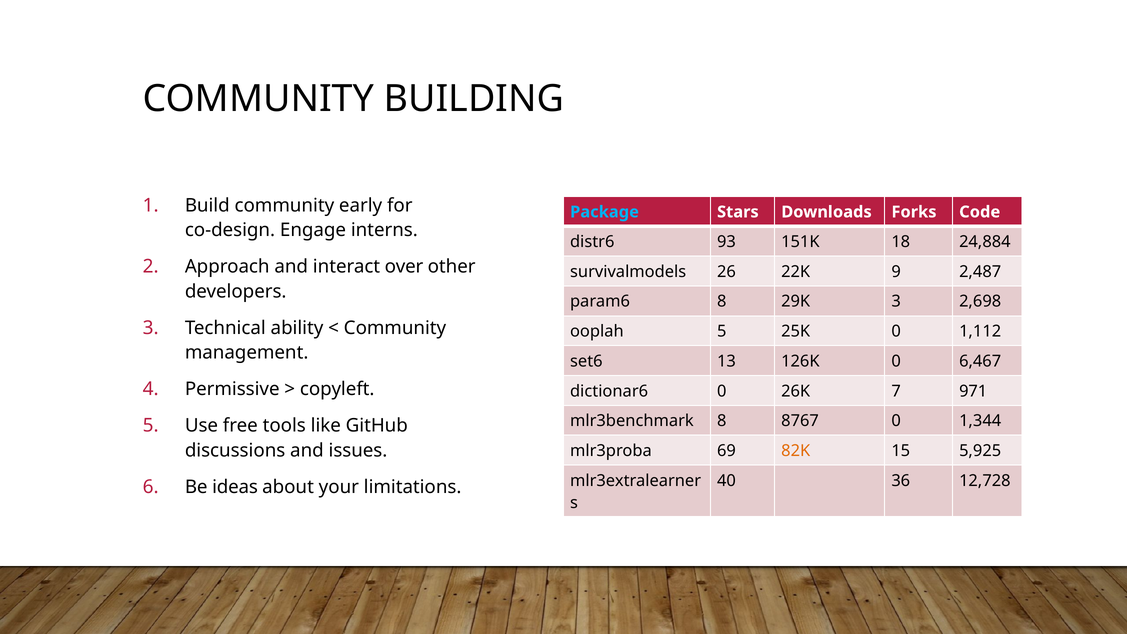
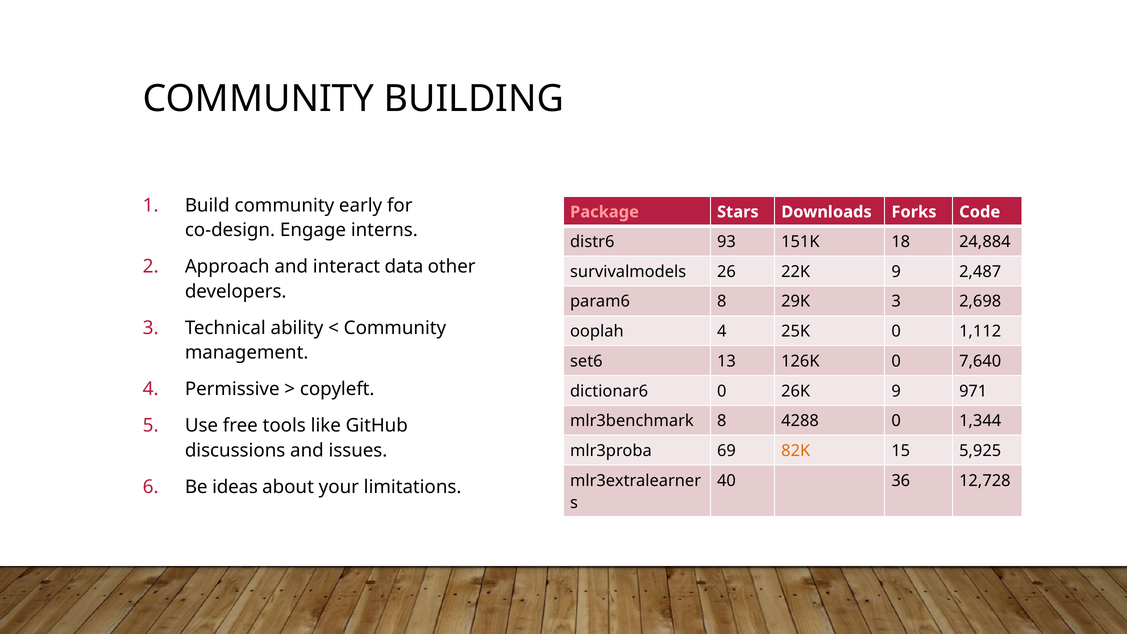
Package colour: light blue -> pink (605, 212)
over: over -> data (404, 267)
ooplah 5: 5 -> 4 (722, 331)
6,467: 6,467 -> 7,640 (980, 361)
26K 7: 7 -> 9 (896, 391)
8767: 8767 -> 4288 (800, 421)
